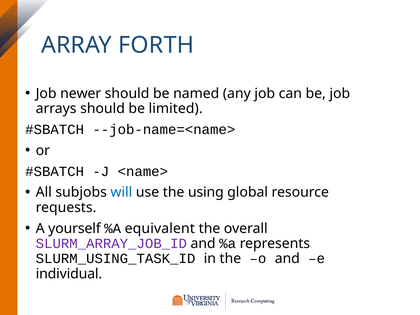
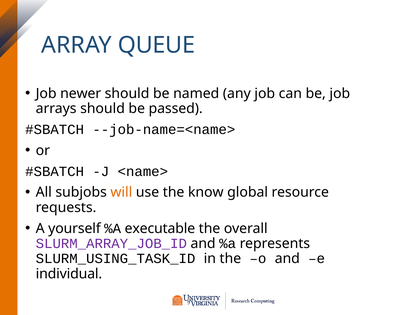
FORTH: FORTH -> QUEUE (156, 45)
limited: limited -> passed (176, 109)
will colour: blue -> orange (121, 192)
using: using -> know (206, 192)
equivalent: equivalent -> executable (160, 228)
